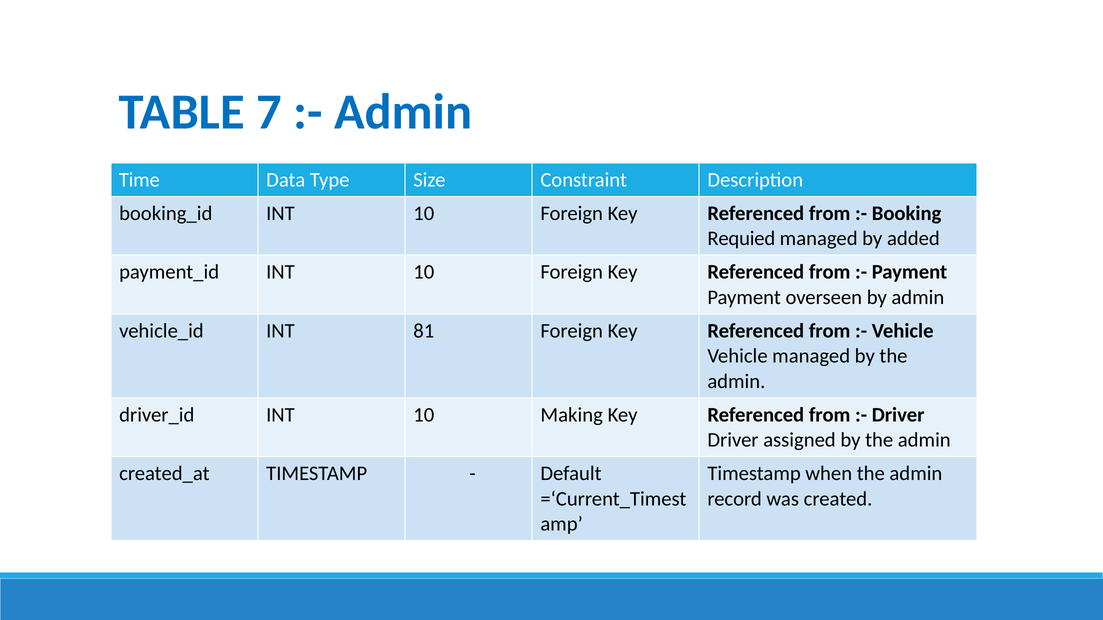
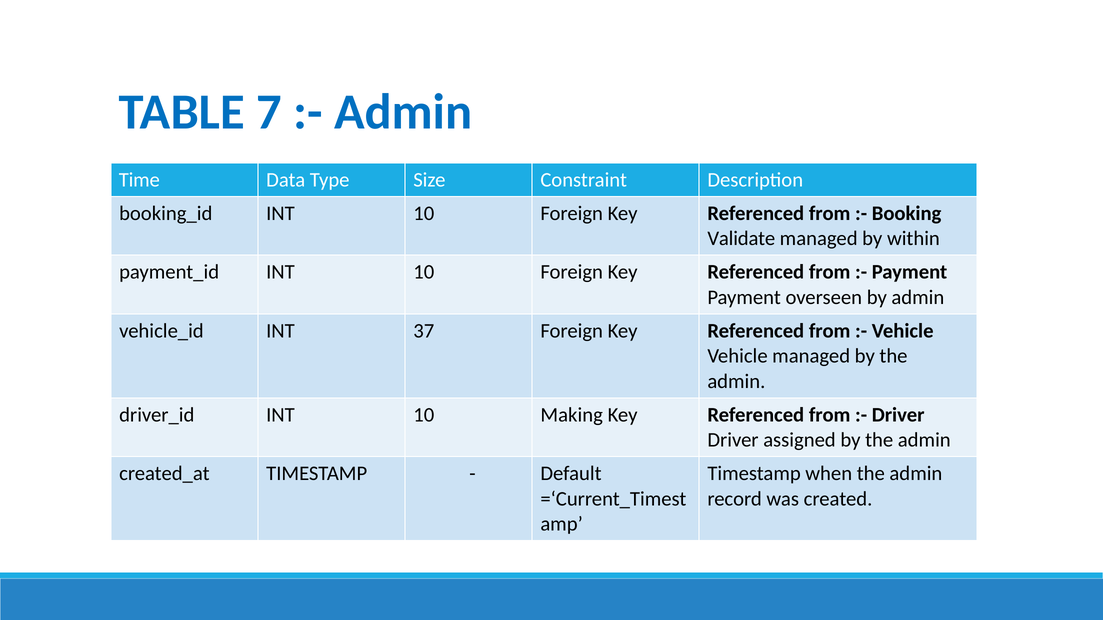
Requied: Requied -> Validate (741, 239)
added: added -> within (913, 239)
81: 81 -> 37 (424, 331)
